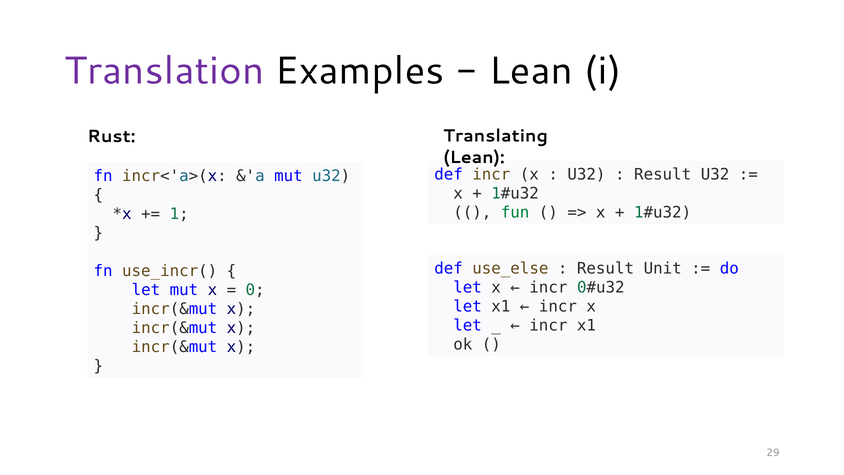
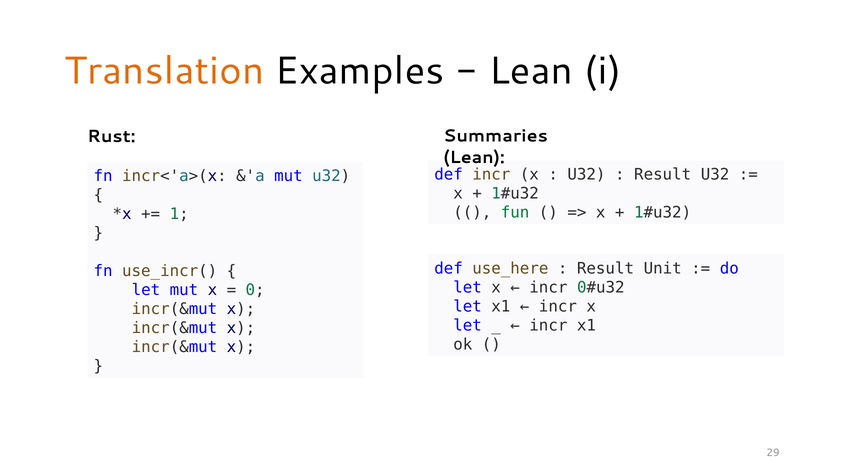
Translation colour: purple -> orange (164, 71)
Translating: Translating -> Summaries (496, 136)
use_else: use_else -> use_here (510, 268)
